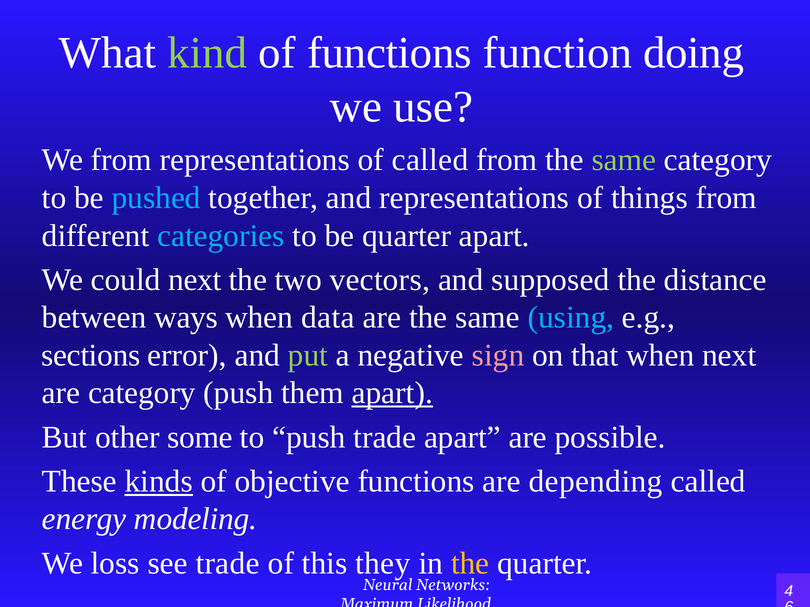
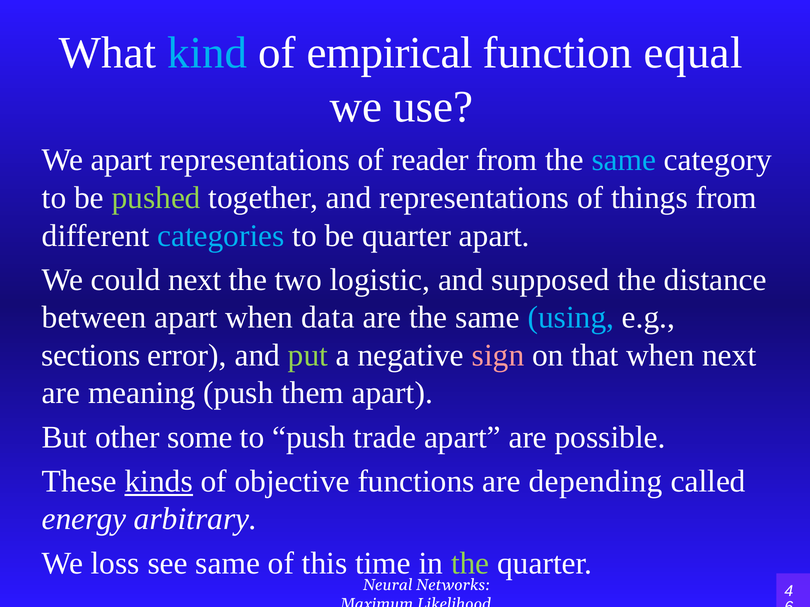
kind colour: light green -> light blue (207, 53)
of functions: functions -> empirical (390, 53)
doing: doing -> equal (693, 53)
We from: from -> apart (122, 160)
of called: called -> reader (430, 160)
same colour: light green -> light blue (624, 160)
pushed colour: light blue -> light green (156, 198)
vectors: vectors -> logistic (380, 280)
between ways: ways -> apart (186, 318)
are category: category -> meaning (142, 393)
apart underline: present -> none (392, 393)
modeling: modeling -> arbitrary (196, 520)
see trade: trade -> same (228, 564)
they: they -> time (383, 564)
the colour: yellow -> light green (470, 564)
